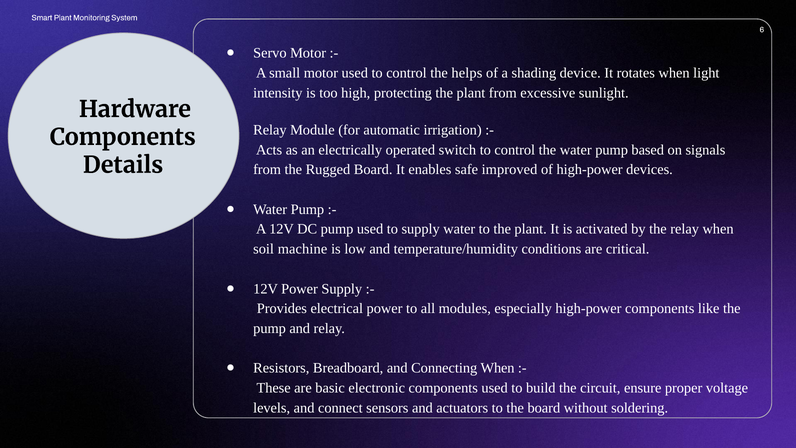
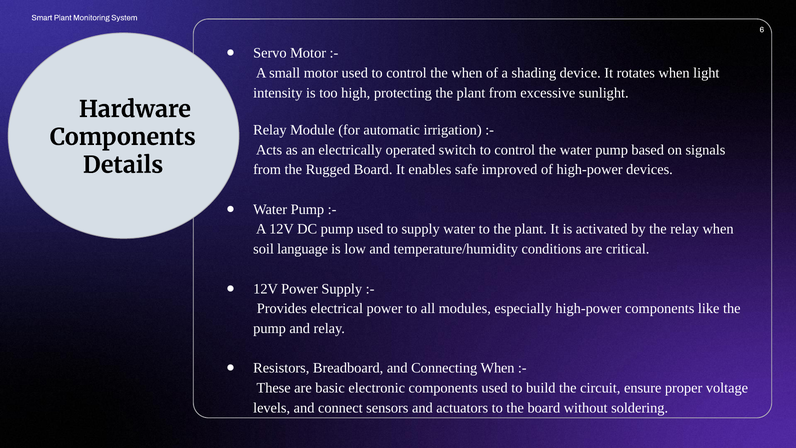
the helps: helps -> when (467, 73)
machine: machine -> language (303, 249)
